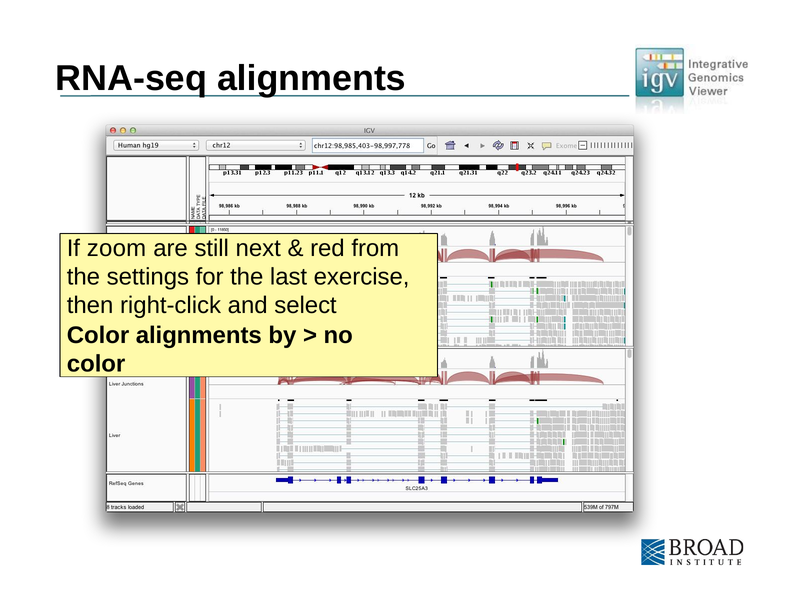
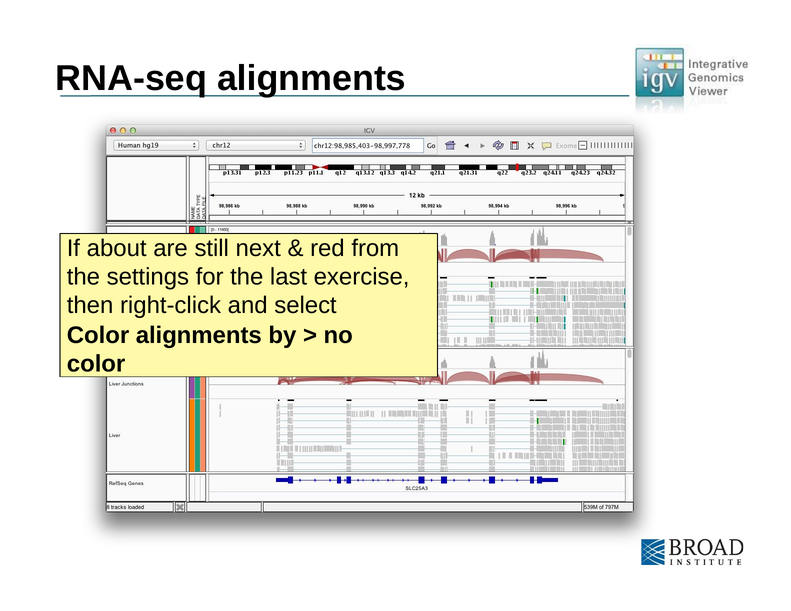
zoom: zoom -> about (117, 248)
